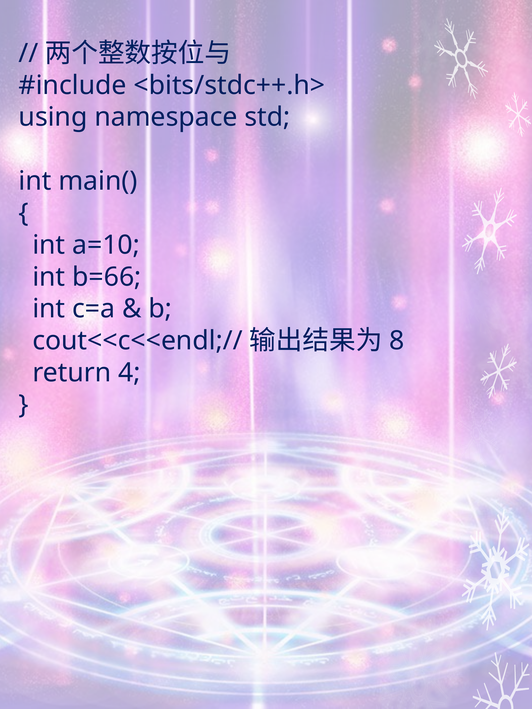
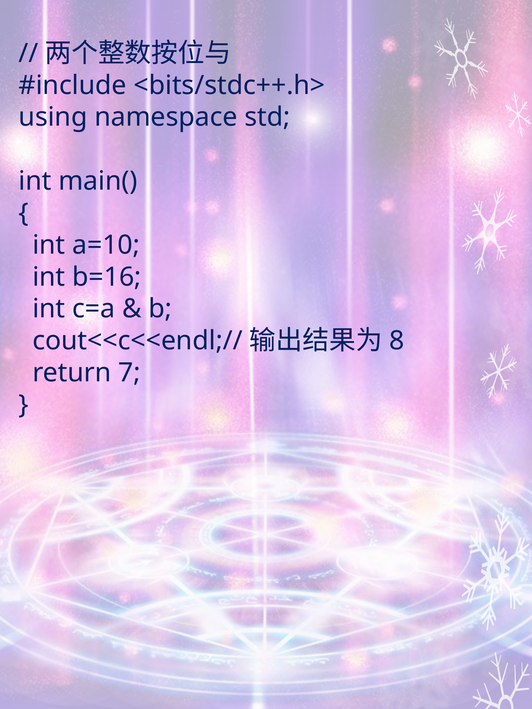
b=66: b=66 -> b=16 (107, 277)
4: 4 -> 7 (129, 373)
